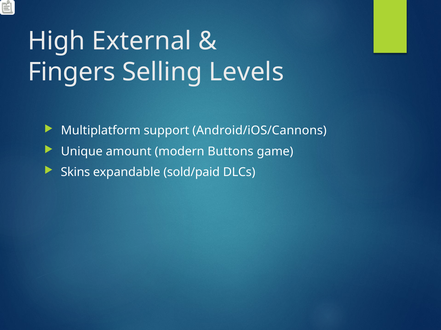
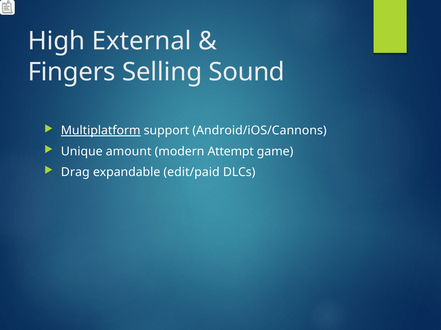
Levels: Levels -> Sound (247, 72)
Multiplatform underline: none -> present (101, 131)
Buttons: Buttons -> Attempt (231, 152)
Skins: Skins -> Drag (75, 173)
sold/paid: sold/paid -> edit/paid (192, 173)
